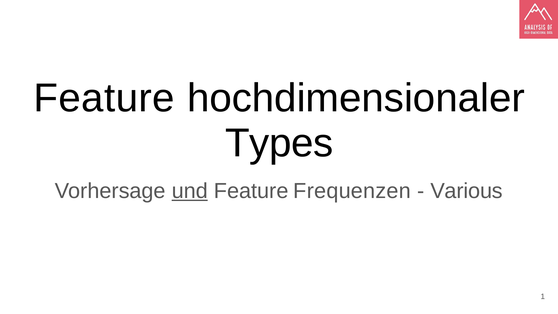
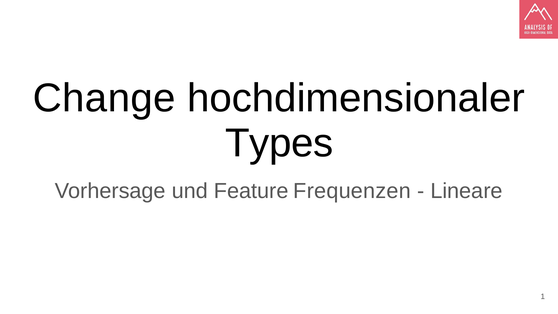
Feature: Feature -> Change (104, 98)
und underline: present -> none (190, 191)
Various: Various -> Lineare (466, 191)
